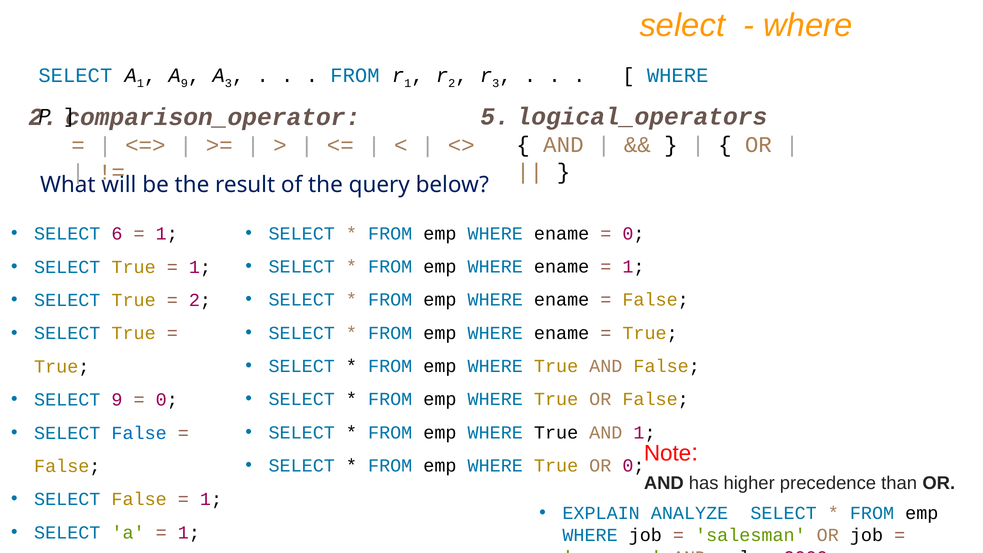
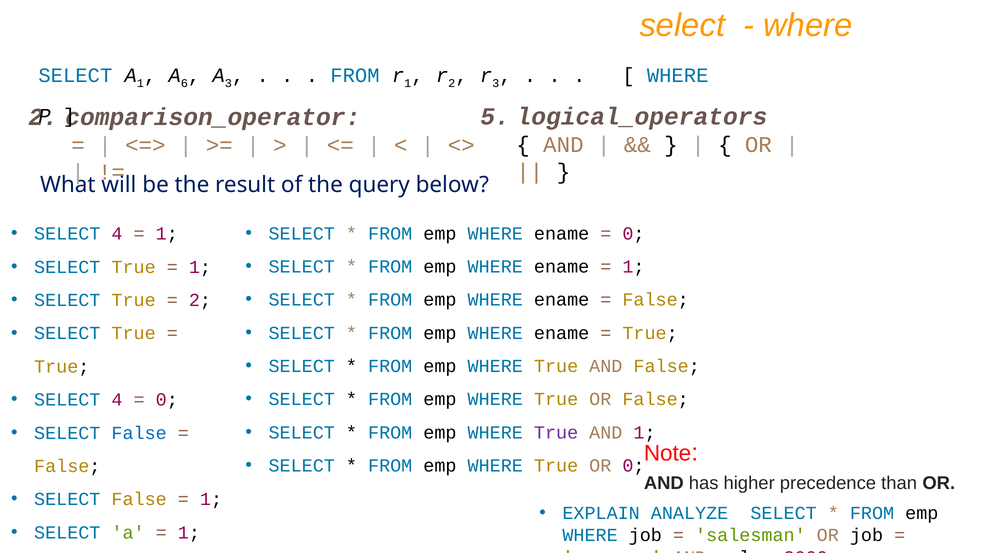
A 9: 9 -> 6 (184, 83)
6: 6 -> 4 (117, 234)
9: 9 -> 4 (117, 400)
True colour: black -> purple (556, 432)
